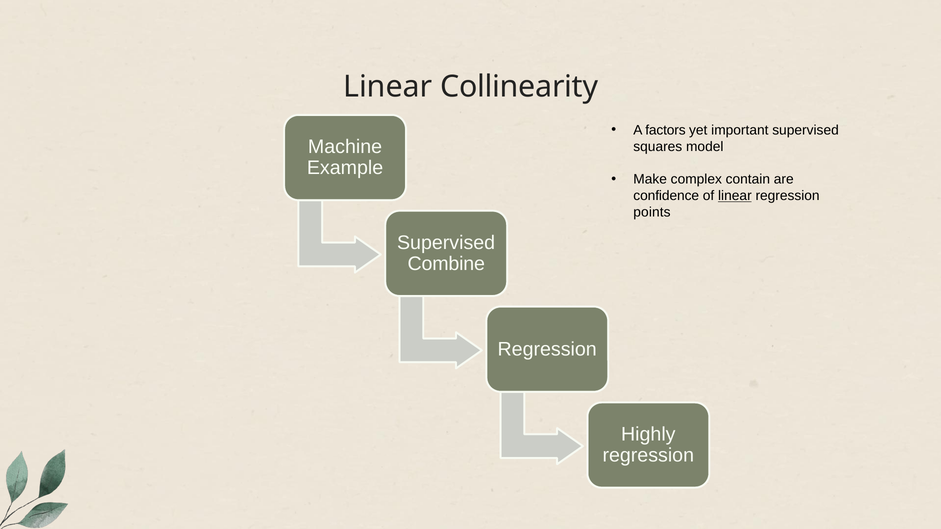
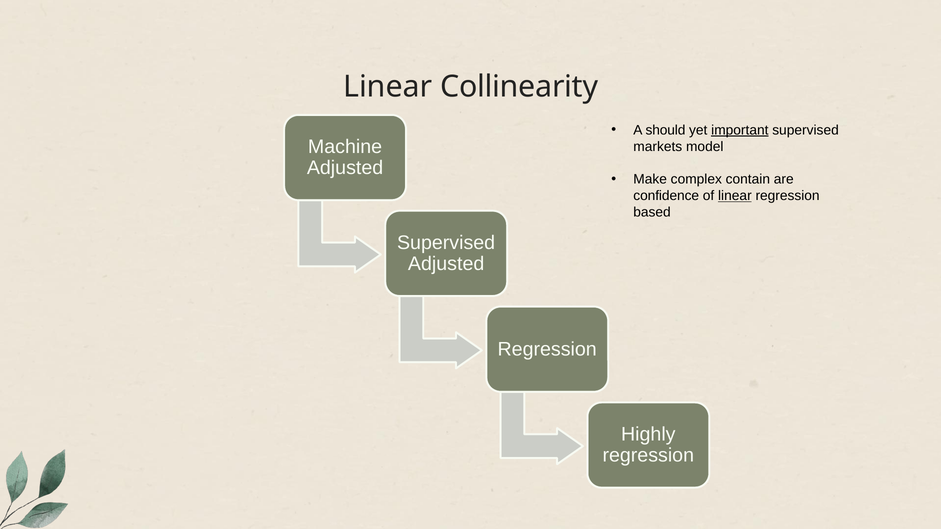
factors: factors -> should (665, 130)
important underline: none -> present (740, 130)
squares: squares -> markets (658, 147)
Example: Example -> Adjusted (345, 168)
points: points -> based (652, 212)
Combine: Combine -> Adjusted (446, 264)
